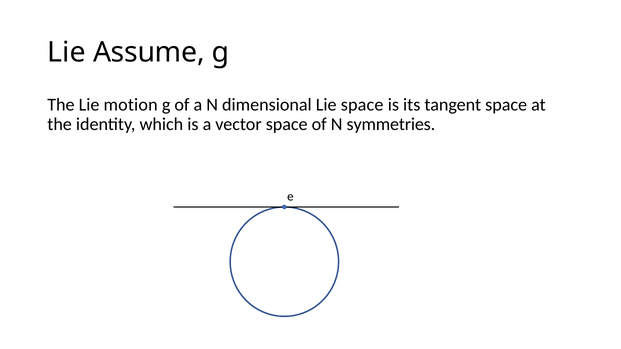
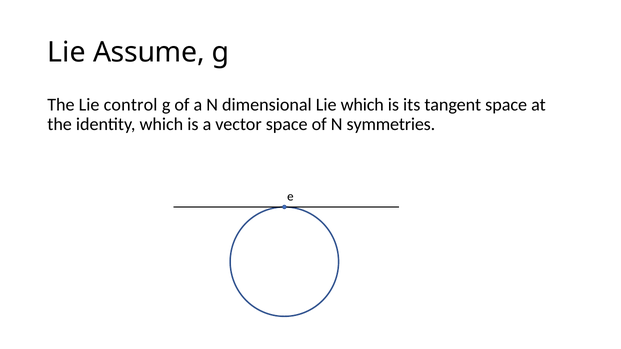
motion: motion -> control (131, 105)
Lie space: space -> which (362, 105)
